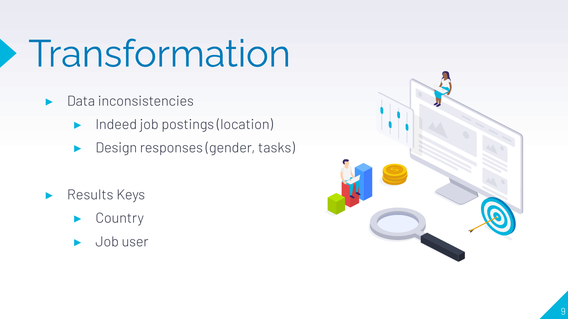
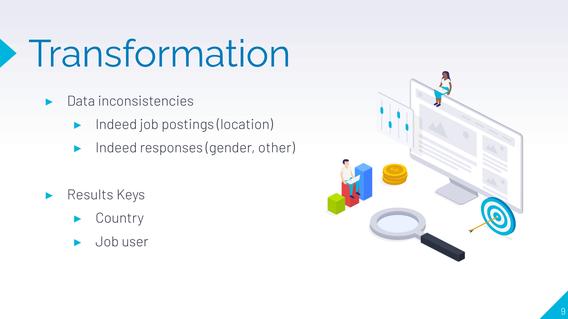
Design: Design -> Indeed (116, 148)
tasks: tasks -> other (276, 148)
